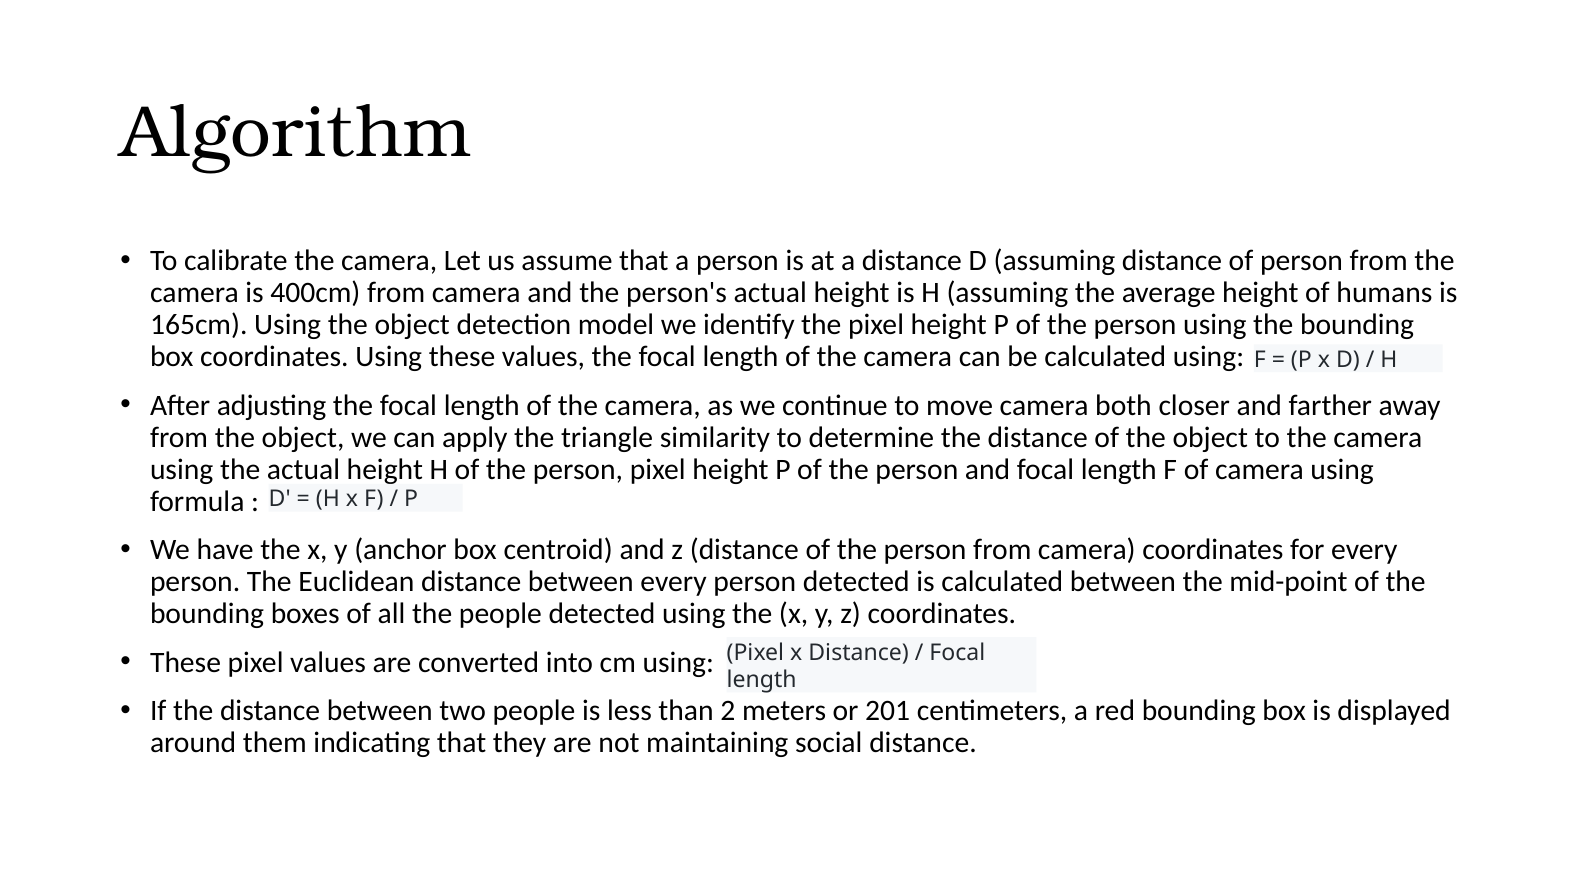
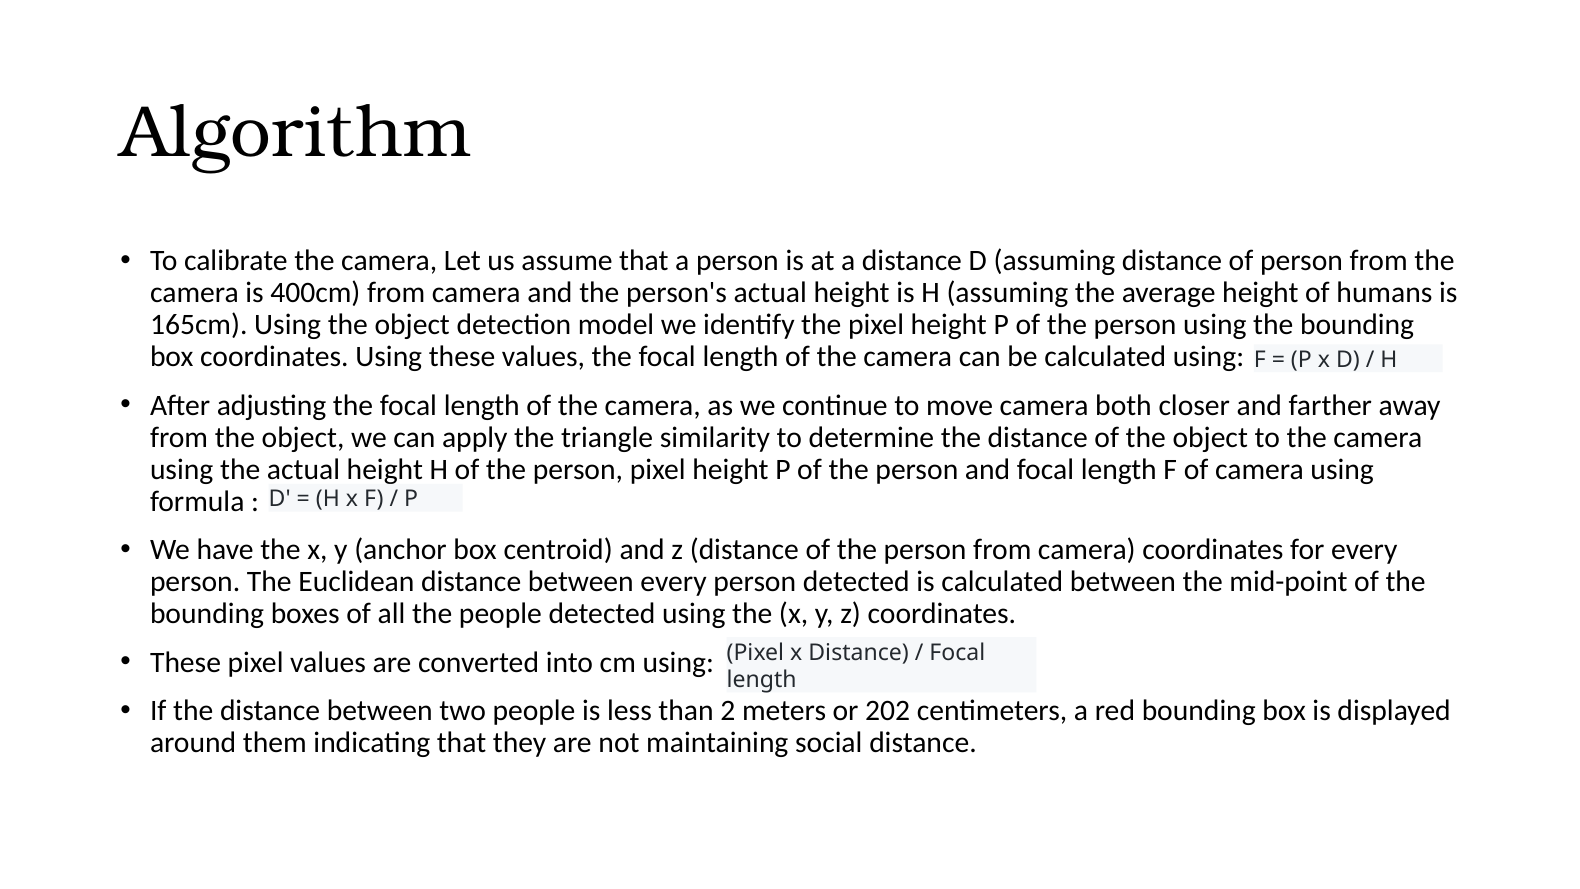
201: 201 -> 202 (888, 711)
